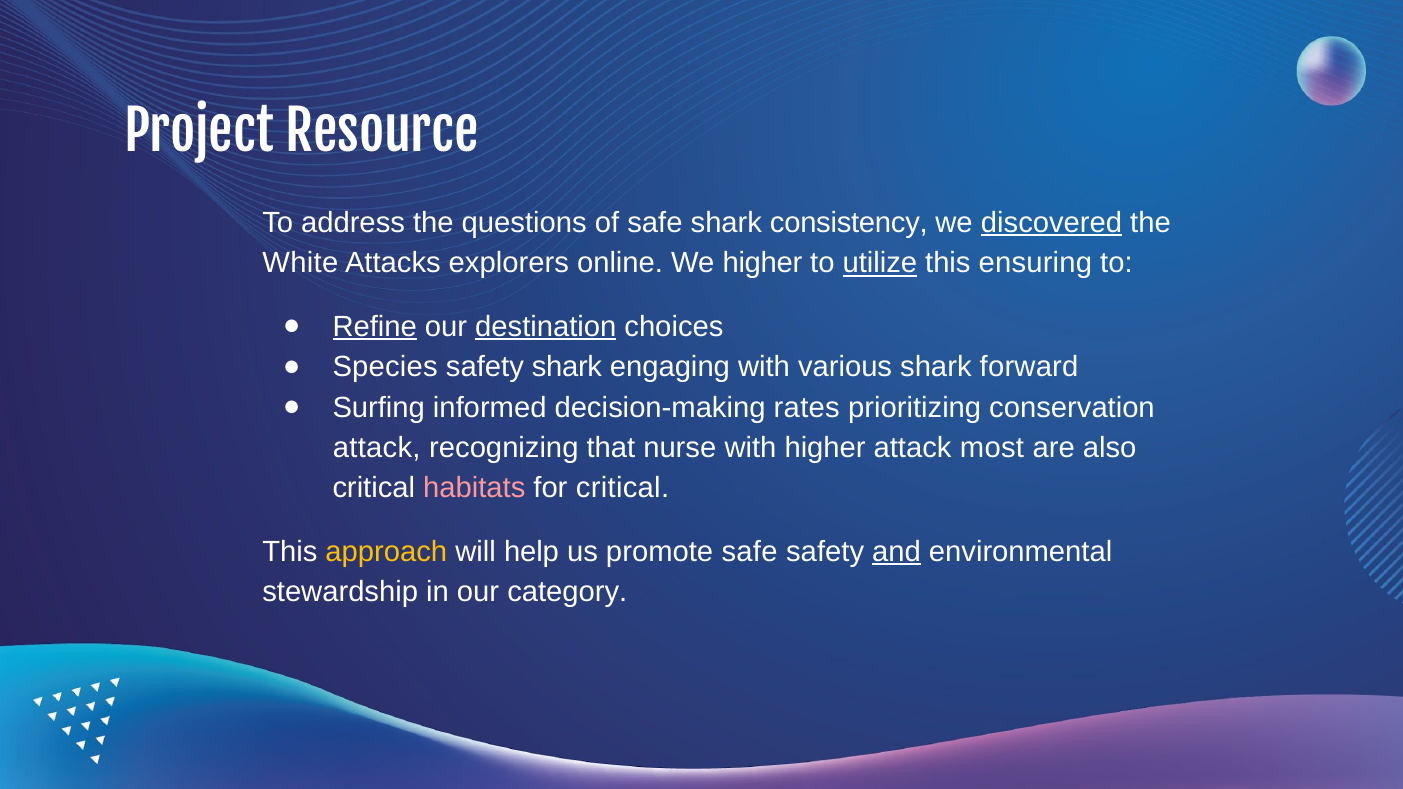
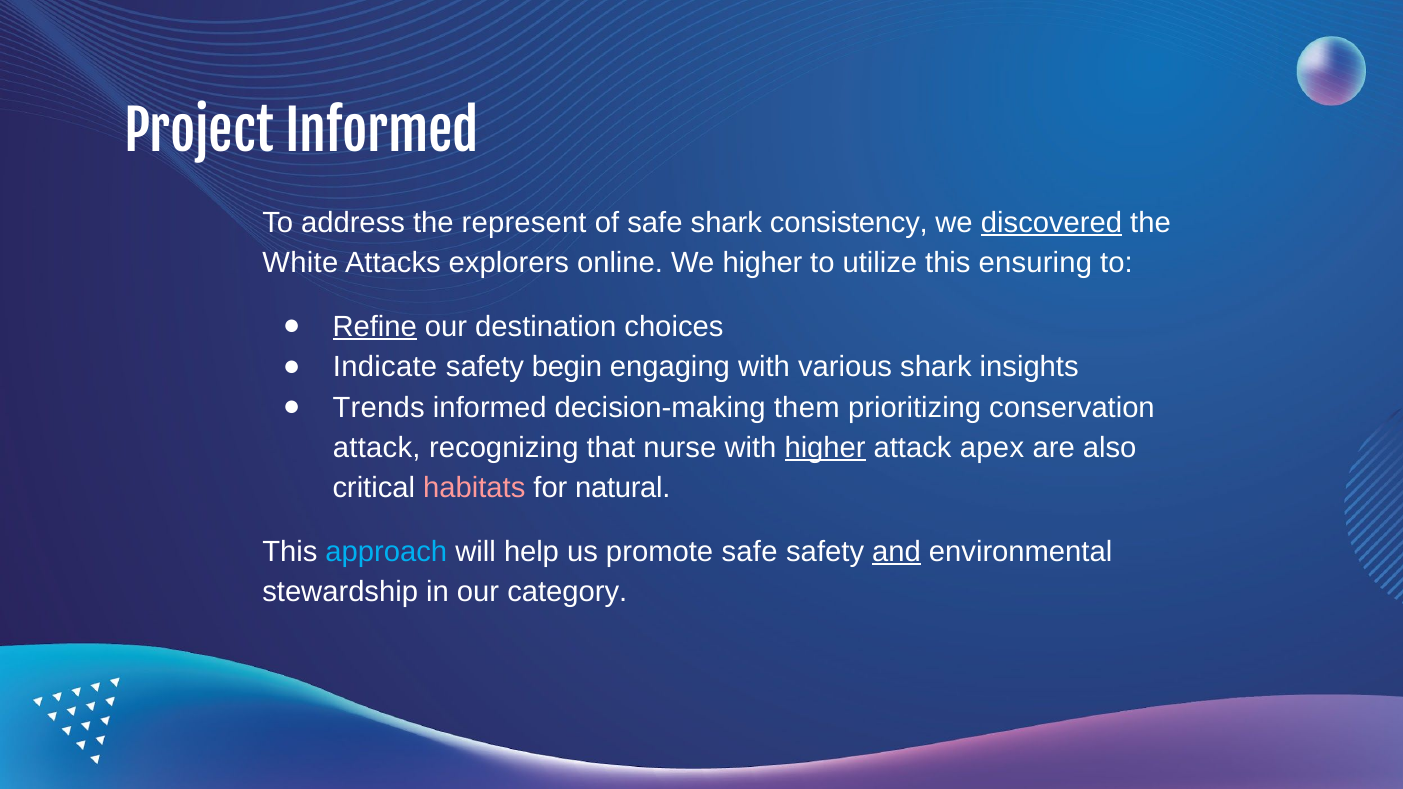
Project Resource: Resource -> Informed (382, 133)
questions: questions -> represent (524, 223)
utilize underline: present -> none (880, 263)
destination underline: present -> none (546, 327)
Species: Species -> Indicate (385, 367)
safety shark: shark -> begin (567, 367)
forward: forward -> insights (1029, 367)
Surfing: Surfing -> Trends (379, 408)
rates: rates -> them (807, 408)
higher underline: none -> present (825, 448)
most: most -> apex (992, 448)
for critical: critical -> natural (623, 488)
approach colour: yellow -> light blue (386, 552)
